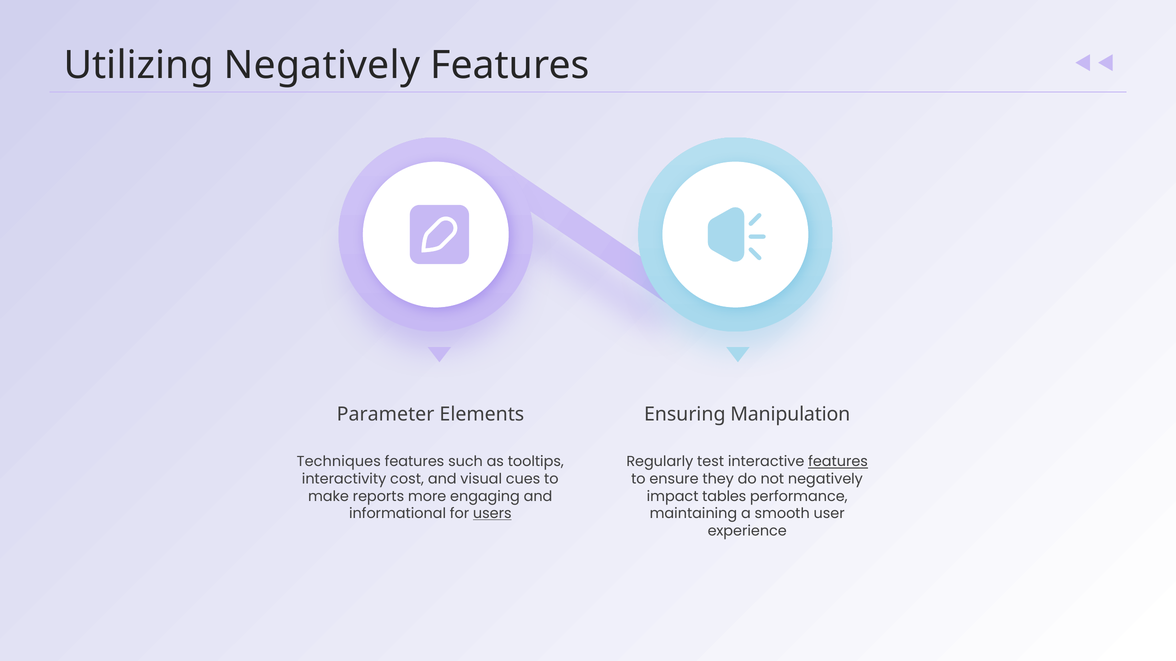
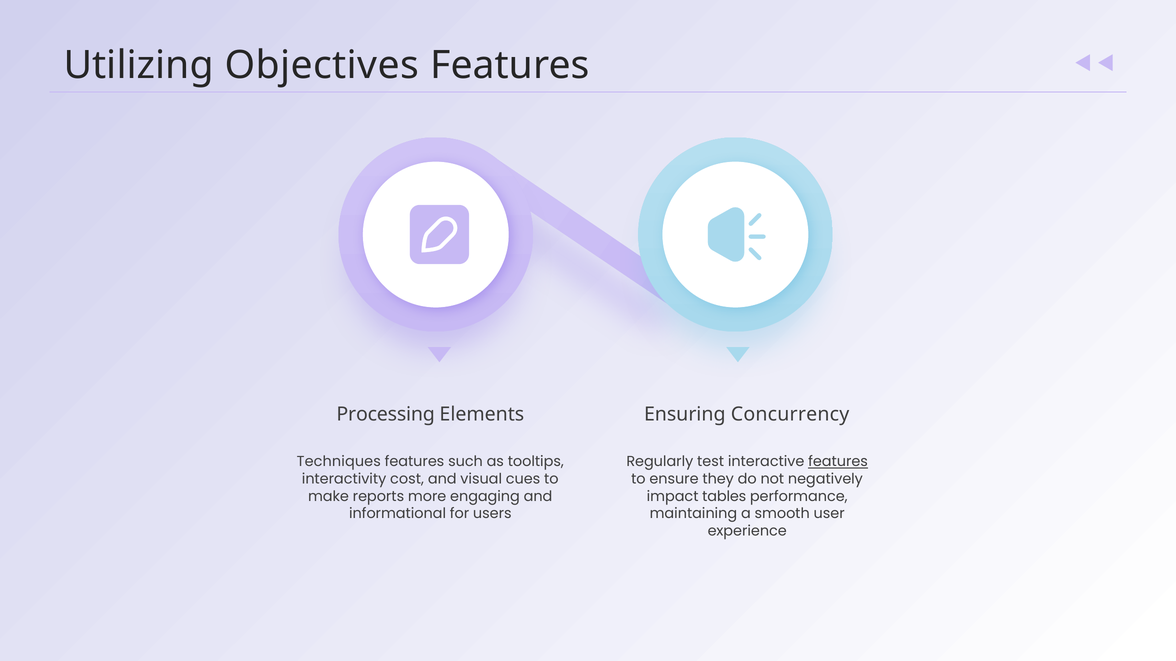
Utilizing Negatively: Negatively -> Objectives (322, 65)
Parameter: Parameter -> Processing (386, 414)
Manipulation: Manipulation -> Concurrency (790, 414)
users underline: present -> none (492, 514)
